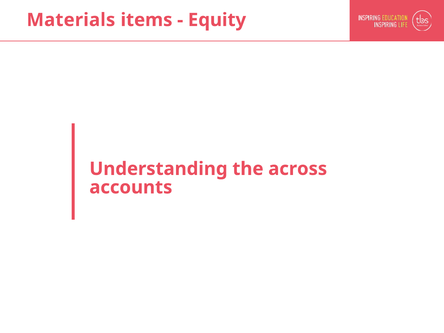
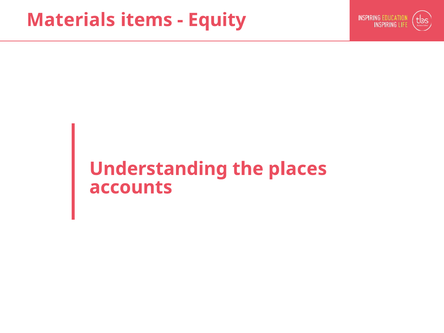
across: across -> places (298, 169)
